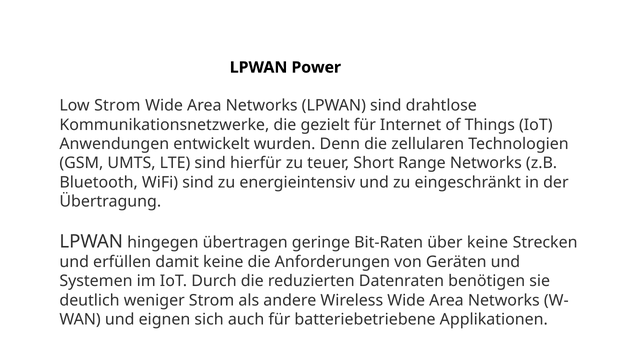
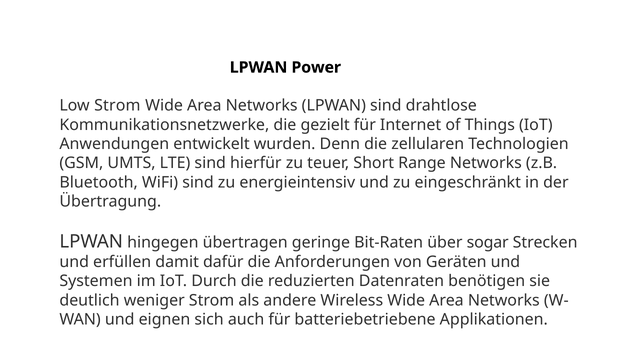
über keine: keine -> sogar (488, 243)
damit keine: keine -> dafür (223, 262)
